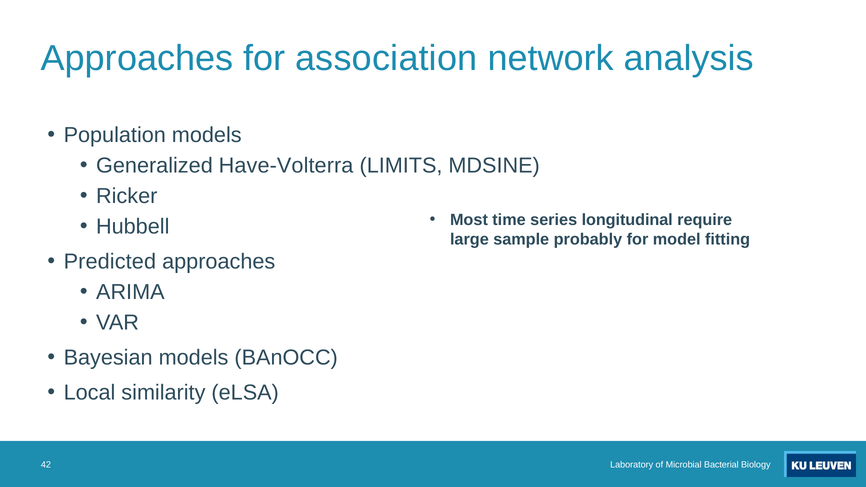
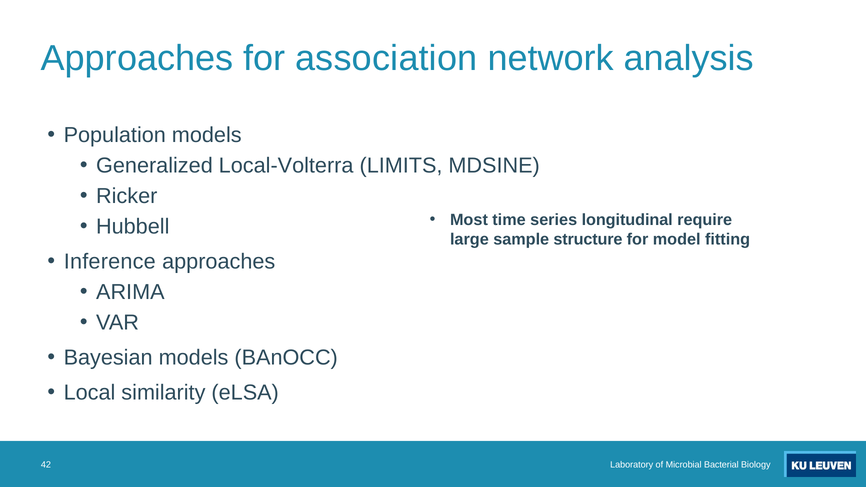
Have-Volterra: Have-Volterra -> Local-Volterra (286, 166)
probably: probably -> structure (588, 239)
Predicted: Predicted -> Inference (110, 262)
